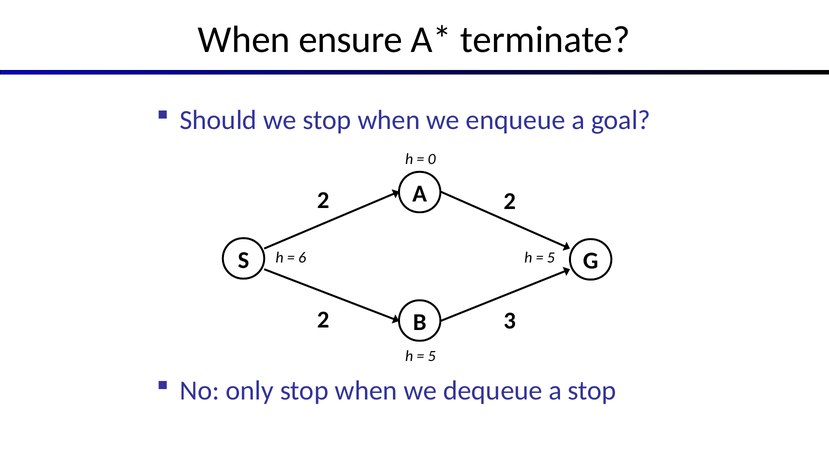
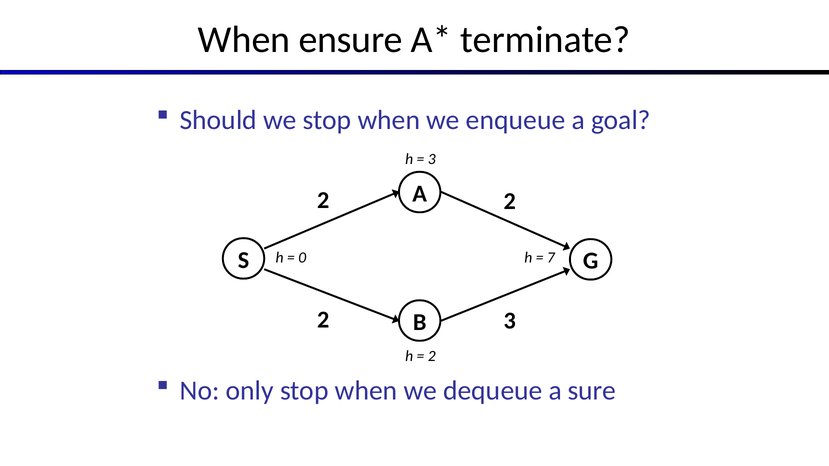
0: 0 -> 3 (432, 159)
6: 6 -> 0 (302, 258)
5: 5 -> 7 (551, 258)
5: 5 -> 2 (432, 356)
a stop: stop -> sure (592, 391)
